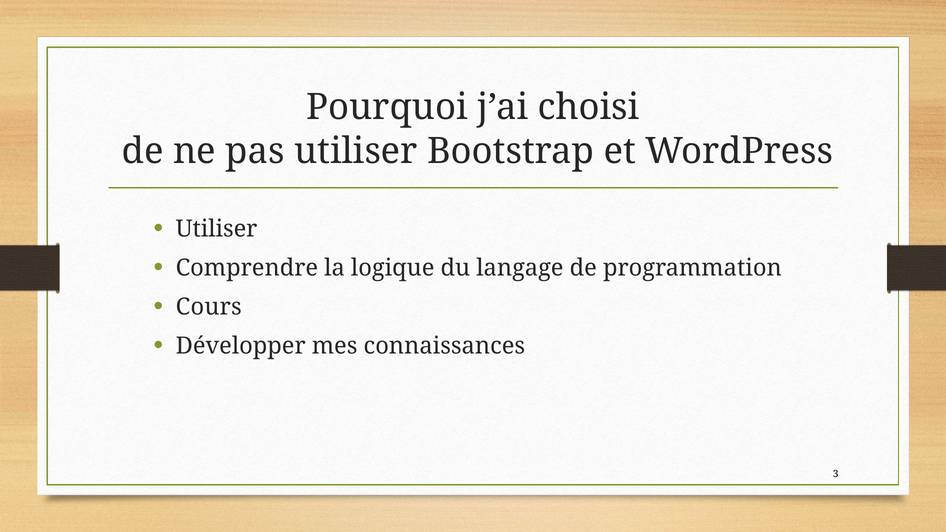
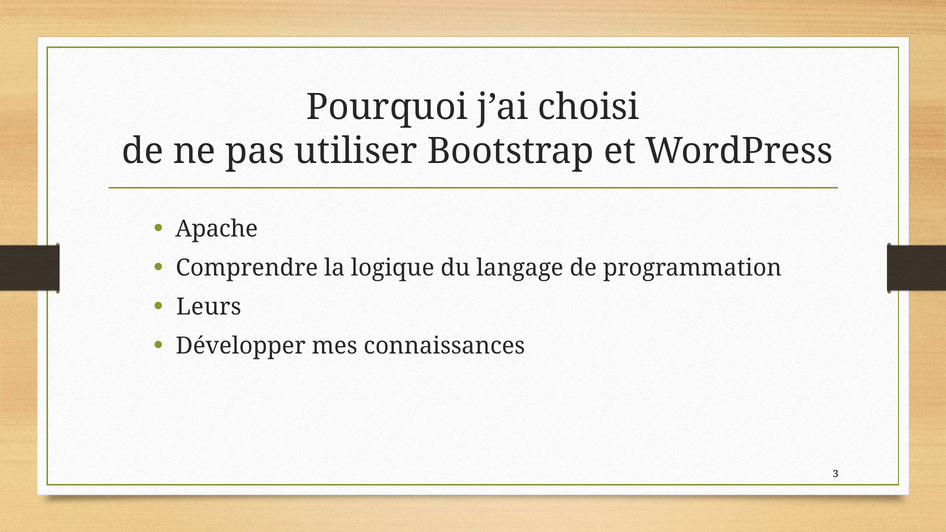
Utiliser: Utiliser -> Apache (217, 229)
Cours: Cours -> Leurs (209, 307)
